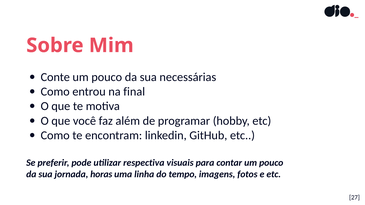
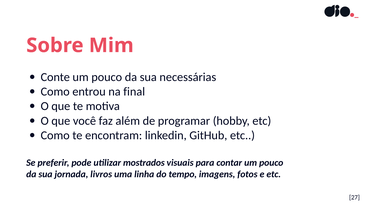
respectiva: respectiva -> mostrados (144, 163)
horas: horas -> livros (101, 175)
